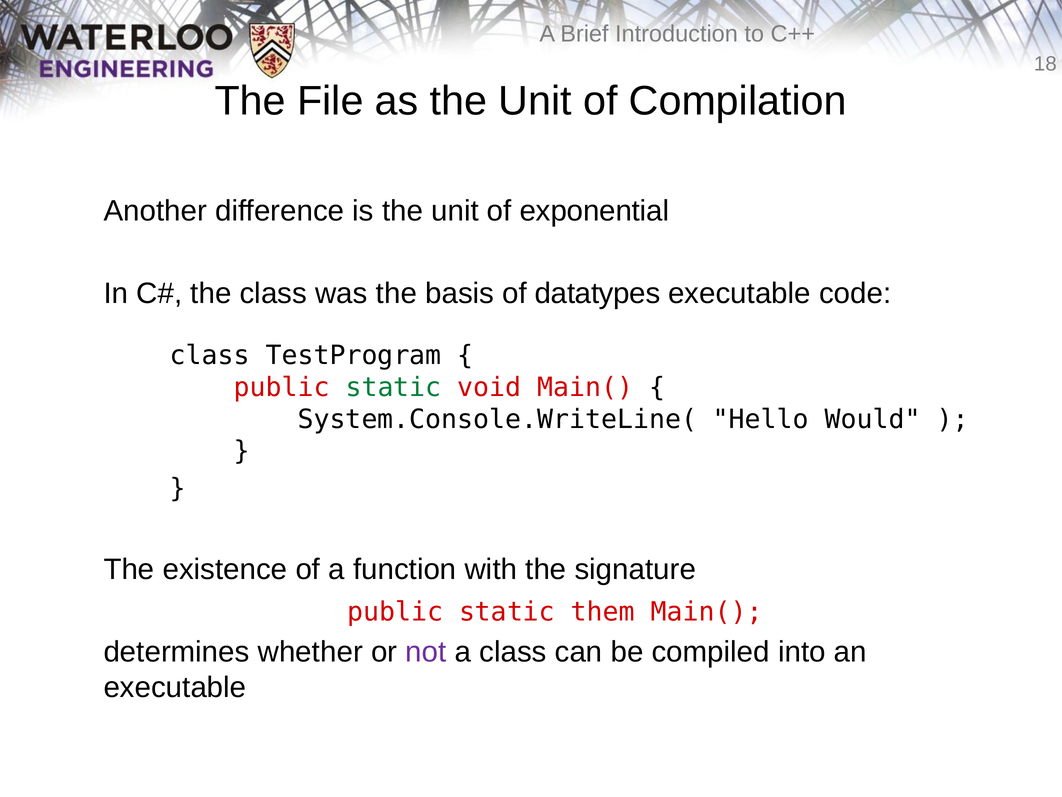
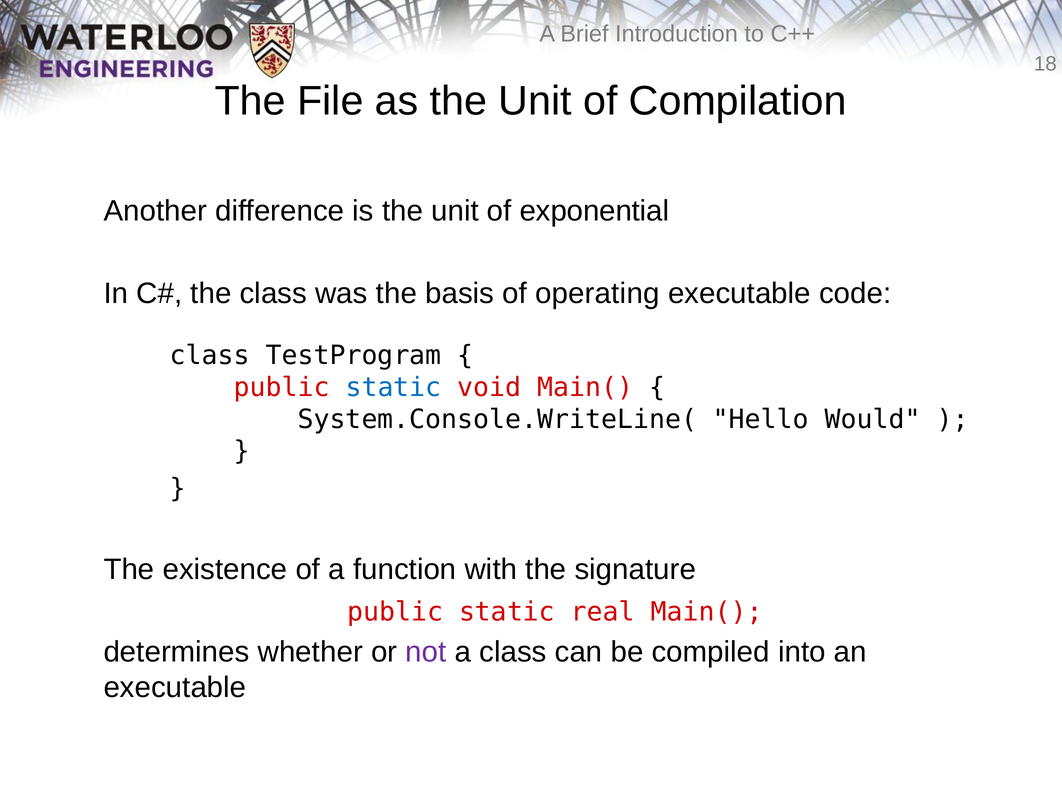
datatypes: datatypes -> operating (597, 294)
static colour: green -> blue (393, 387)
them: them -> real (603, 611)
